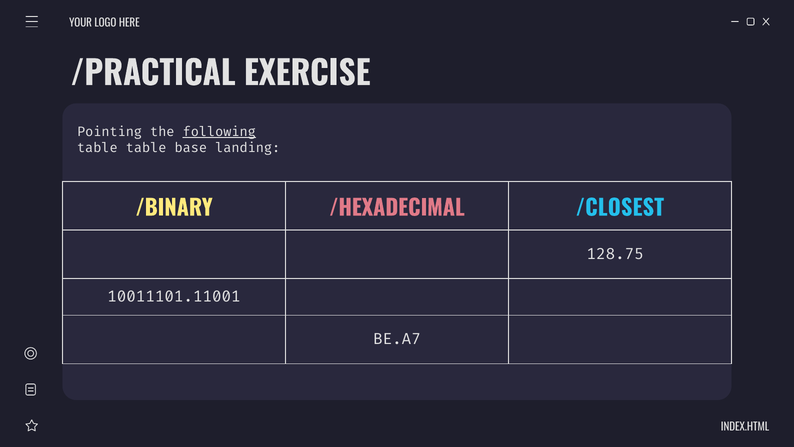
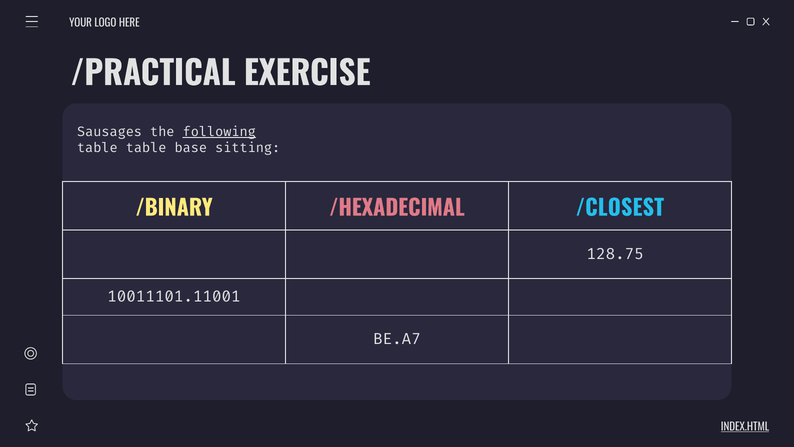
Pointing: Pointing -> Sausages (110, 132)
landing: landing -> sitting (248, 148)
INDEX.HTML underline: none -> present (745, 427)
